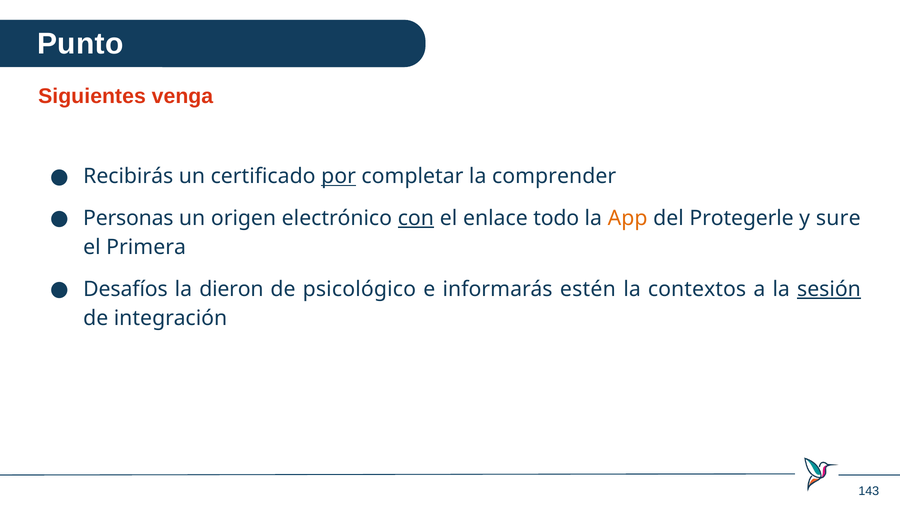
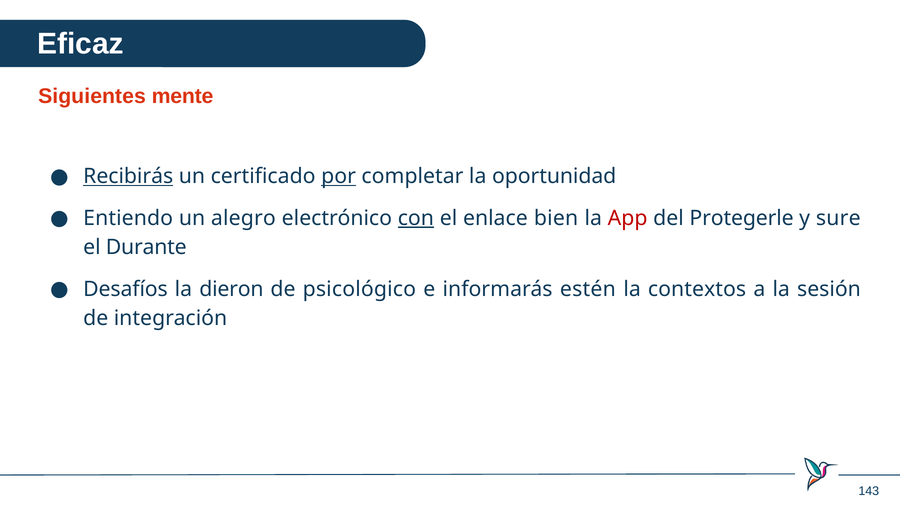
Punto: Punto -> Eficaz (80, 44)
venga: venga -> mente (183, 97)
Recibirás underline: none -> present (128, 176)
comprender: comprender -> oportunidad (554, 176)
Personas: Personas -> Entiendo (128, 218)
origen: origen -> alegro (243, 218)
todo: todo -> bien (556, 218)
App colour: orange -> red (628, 218)
Primera: Primera -> Durante (146, 247)
sesión underline: present -> none (829, 289)
